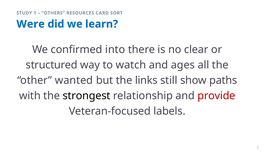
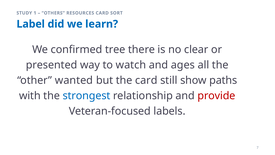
Were: Were -> Label (31, 24)
into: into -> tree (115, 49)
structured: structured -> presented (52, 65)
the links: links -> card (146, 80)
strongest colour: black -> blue (87, 96)
